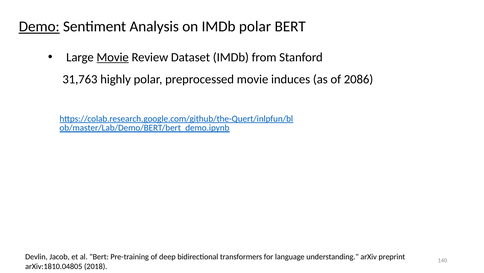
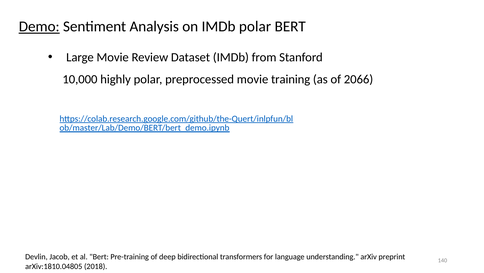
Movie underline: present -> none (113, 57)
31,763: 31,763 -> 10,000 (80, 79)
induces: induces -> training (291, 79)
2086: 2086 -> 2066 (359, 79)
